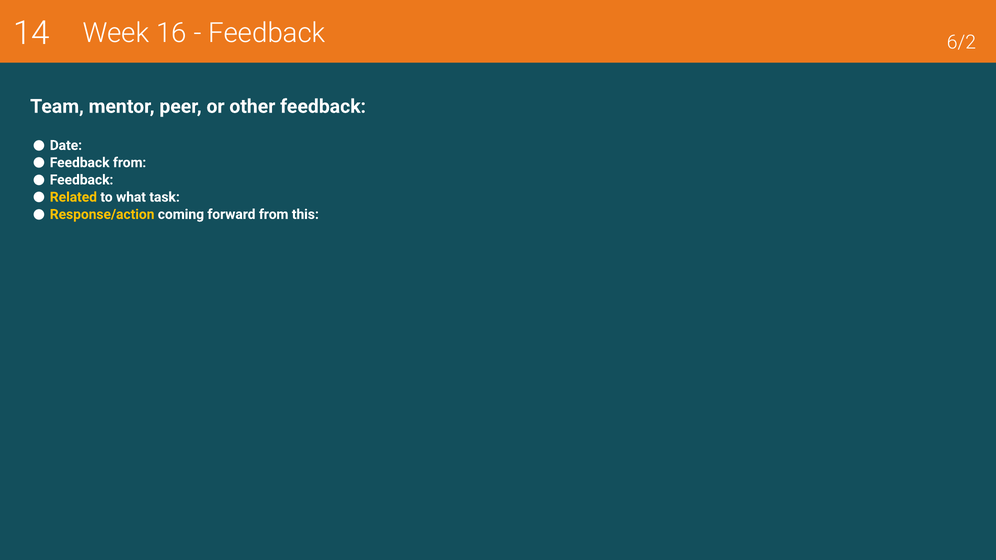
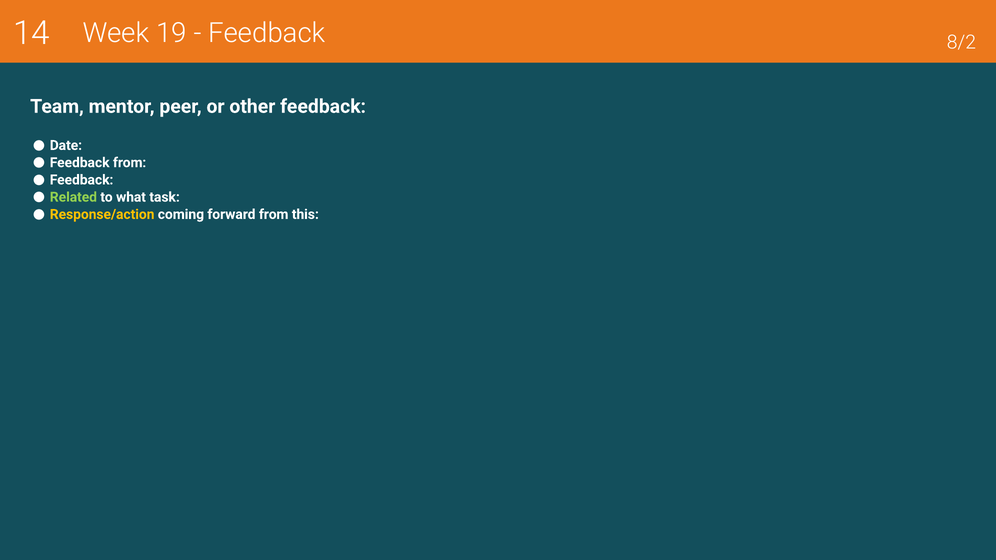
16: 16 -> 19 (171, 33)
6/2: 6/2 -> 8/2 (961, 42)
Related colour: yellow -> light green (73, 197)
